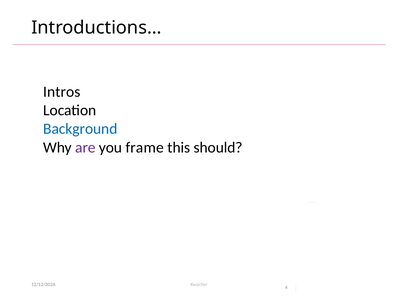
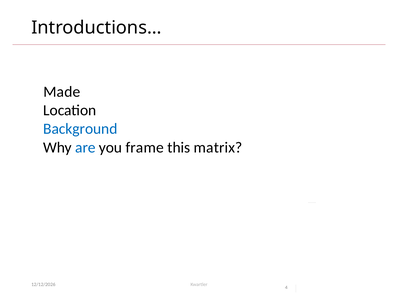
Intros: Intros -> Made (62, 92)
are colour: purple -> blue (85, 148)
should: should -> matrix (218, 148)
